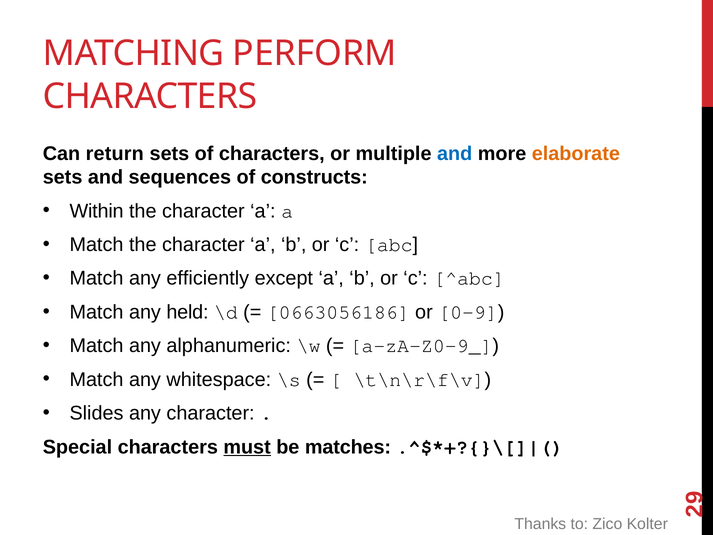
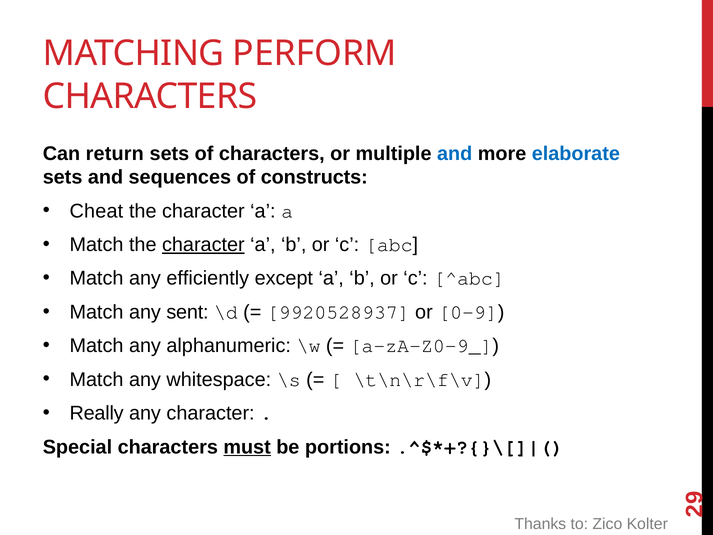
elaborate colour: orange -> blue (576, 153)
Within: Within -> Cheat (96, 211)
character underline: none -> present (203, 245)
held: held -> sent (187, 312)
0663056186: 0663056186 -> 9920528937 (338, 312)
Slides: Slides -> Really (97, 413)
matches: matches -> portions (348, 447)
